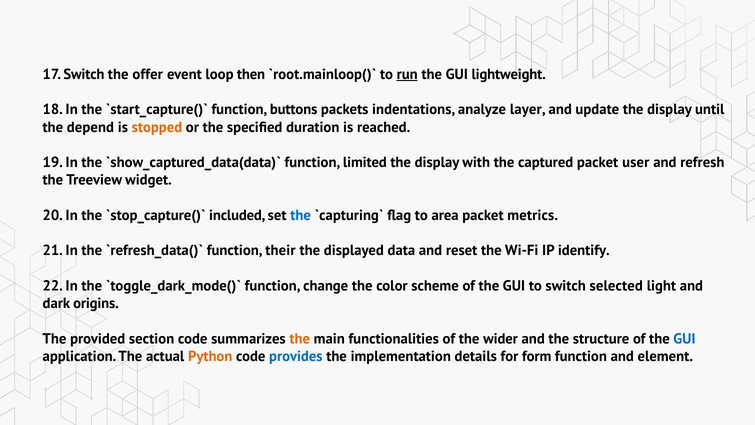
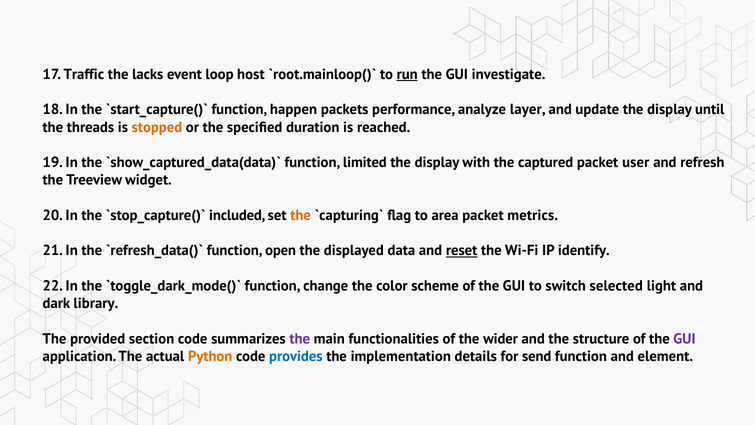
17 Switch: Switch -> Traffic (84, 74)
offer: offer -> lacks (148, 74)
then: then -> host (251, 74)
lightweight: lightweight -> investigate (509, 74)
buttons: buttons -> happen (294, 109)
indentations: indentations -> performance (414, 109)
depend: depend -> threads (90, 127)
the colour: blue -> orange (301, 215)
their: their -> open (281, 250)
reset underline: none -> present (462, 250)
origins: origins -> library (96, 303)
the colour: orange -> purple (300, 339)
GUI colour: blue -> purple (684, 339)
form: form -> send (537, 356)
